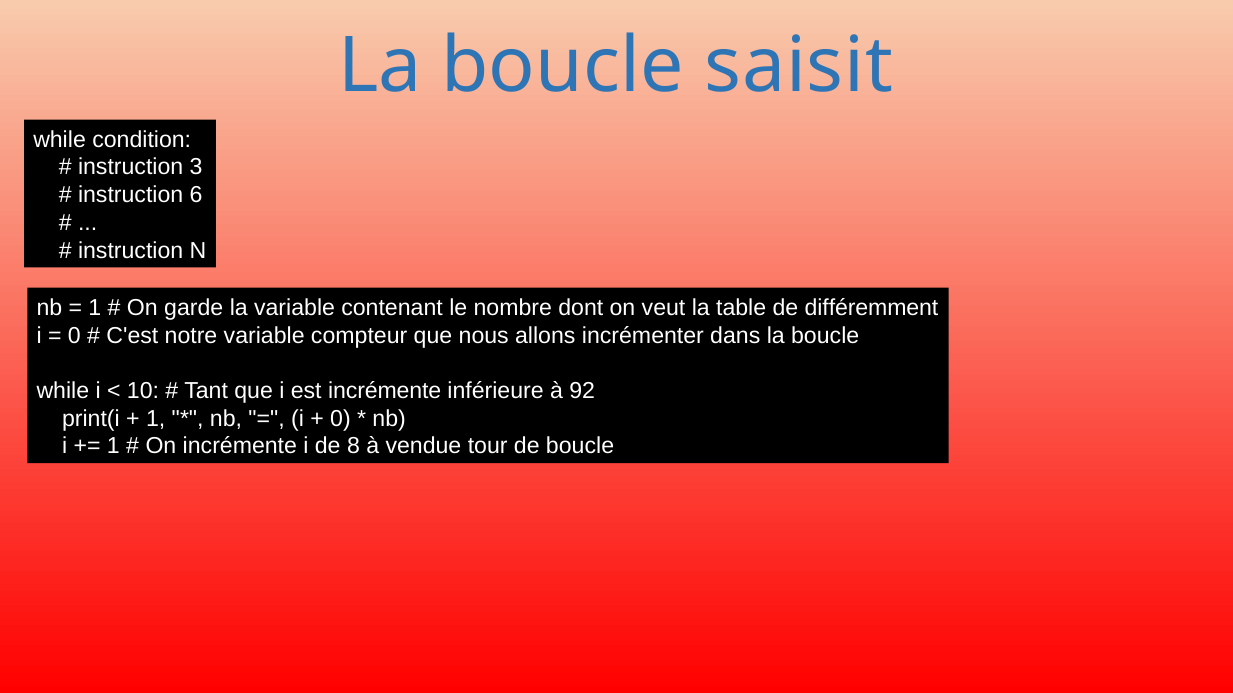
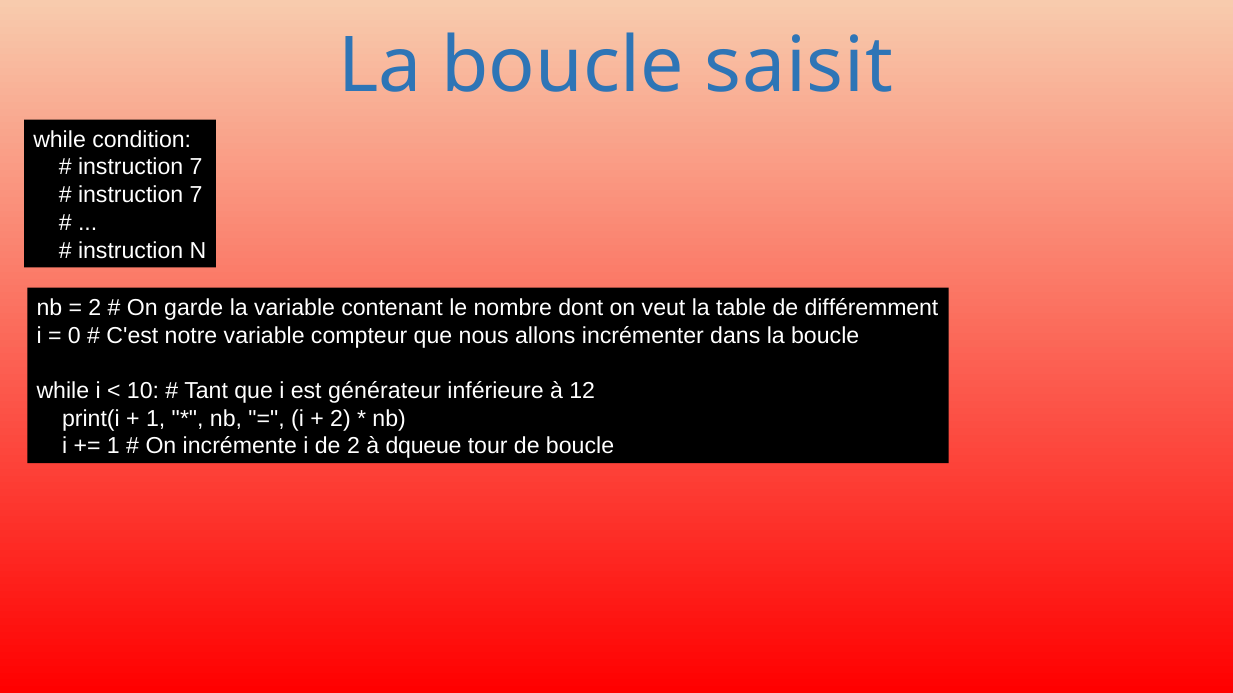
3: 3 -> 7 (196, 167)
6: 6 -> 7 (196, 195)
1: 1 -> 2 (95, 308)
est incrémente: incrémente -> générateur (385, 391)
92: 92 -> 12 (582, 391)
0: 0 -> 2 (340, 419)
de 8: 8 -> 2 (354, 447)
vendue: vendue -> dqueue (424, 447)
